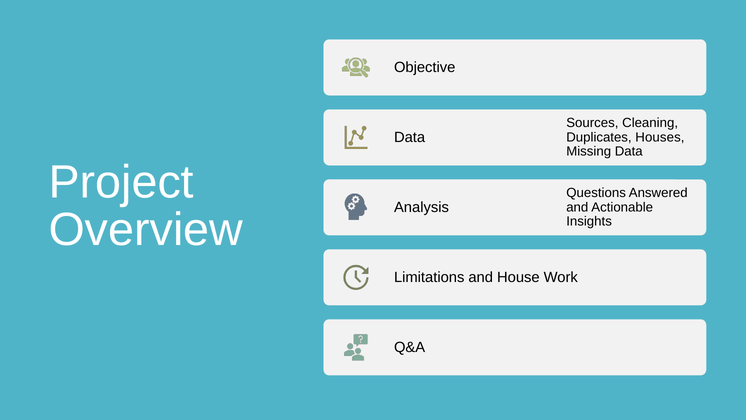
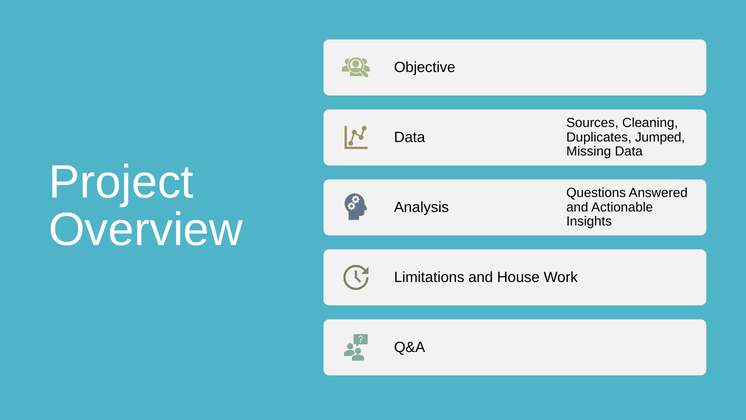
Houses: Houses -> Jumped (660, 137)
